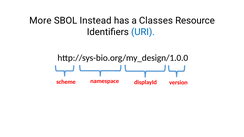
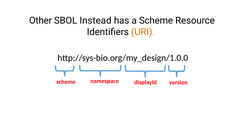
More: More -> Other (40, 21)
a Classes: Classes -> Scheme (156, 21)
URI colour: blue -> orange (143, 32)
